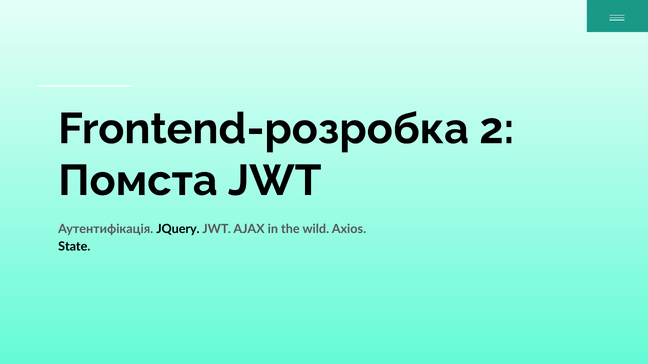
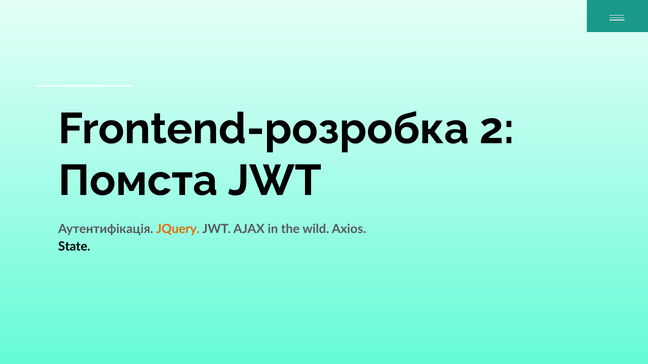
JQuery colour: black -> orange (178, 230)
